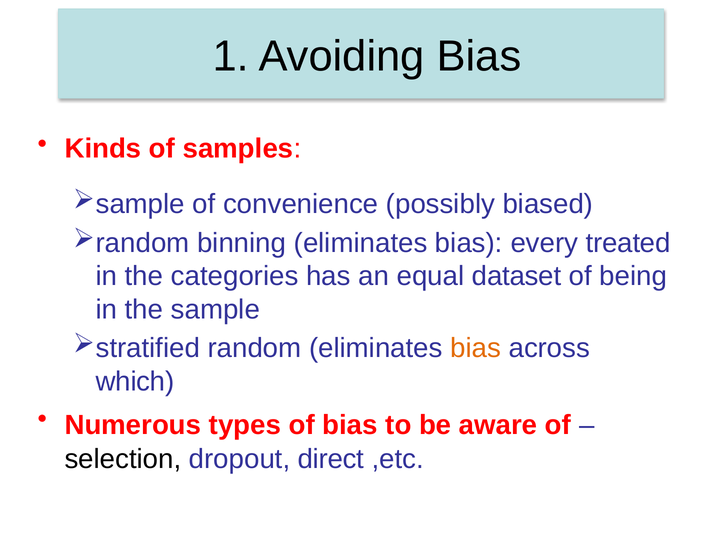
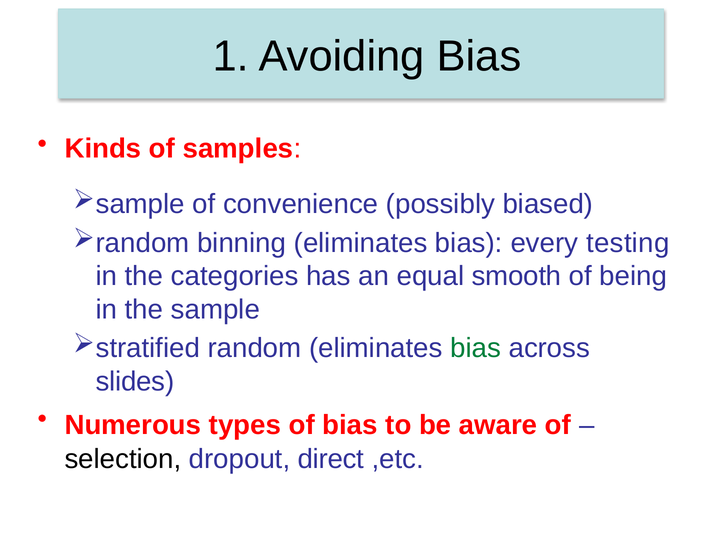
treated: treated -> testing (628, 243)
dataset: dataset -> smooth (517, 276)
bias colour: orange -> green (476, 348)
which: which -> slides (135, 381)
